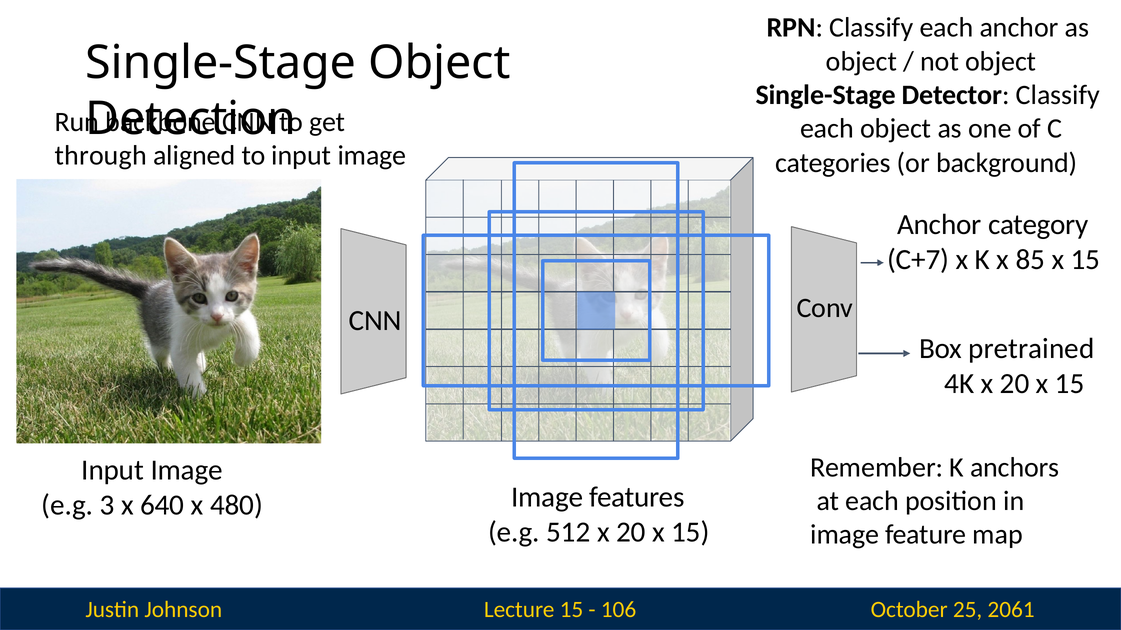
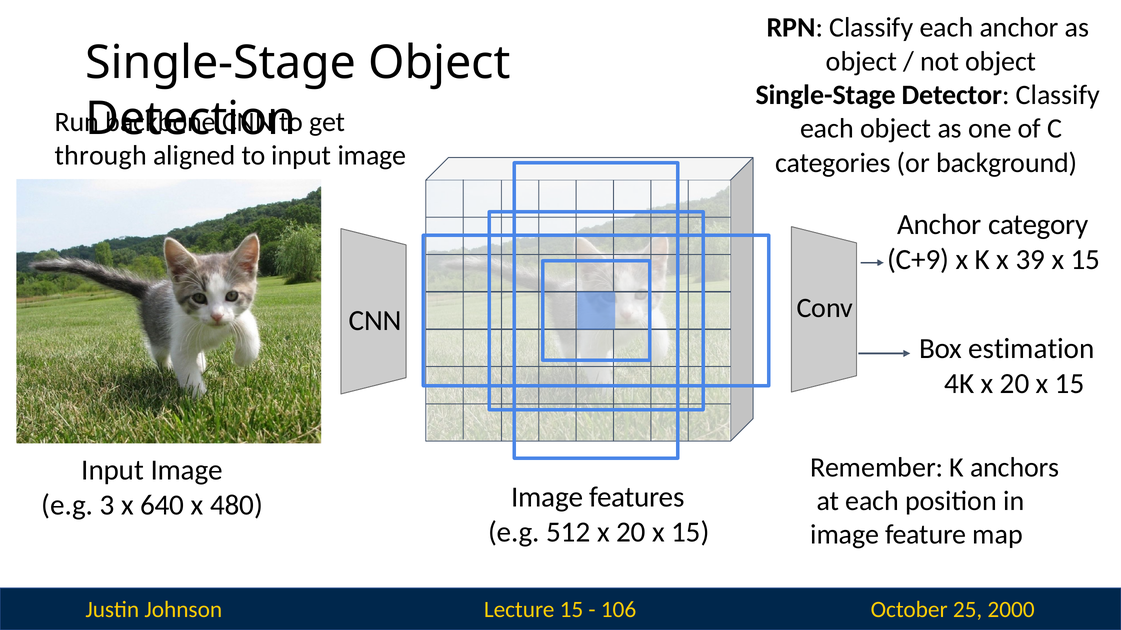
C+7: C+7 -> C+9 (918, 260)
85: 85 -> 39 (1030, 260)
pretrained: pretrained -> estimation (1031, 349)
2061: 2061 -> 2000 (1011, 610)
